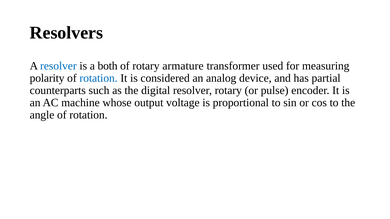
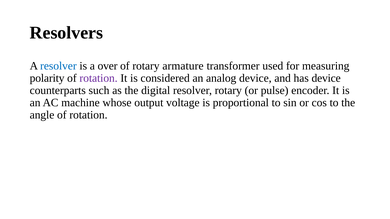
both: both -> over (108, 66)
rotation colour: blue -> purple (99, 78)
has partial: partial -> device (326, 78)
